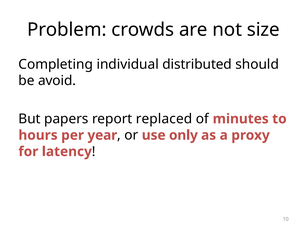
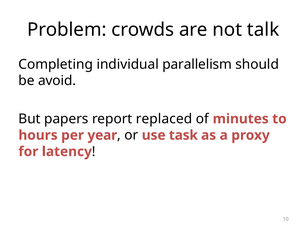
size: size -> talk (263, 30)
distributed: distributed -> parallelism (197, 64)
only: only -> task (183, 135)
